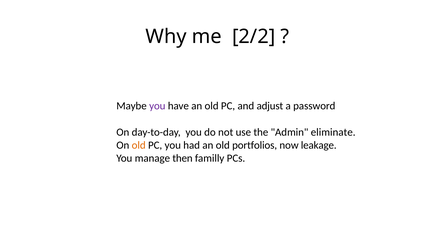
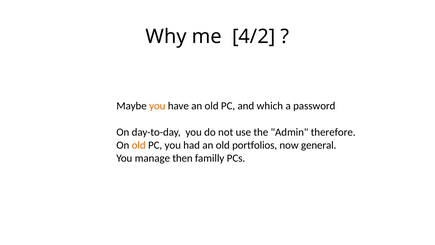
2/2: 2/2 -> 4/2 (254, 37)
you colour: purple -> orange (157, 106)
adjust: adjust -> which (270, 106)
eliminate: eliminate -> therefore (333, 132)
leakage: leakage -> general (319, 145)
